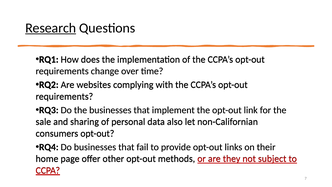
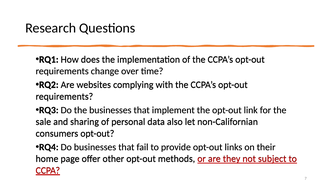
Research underline: present -> none (51, 28)
